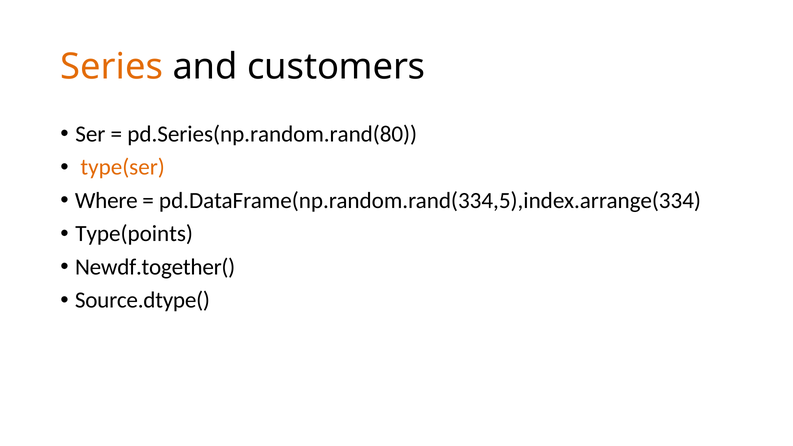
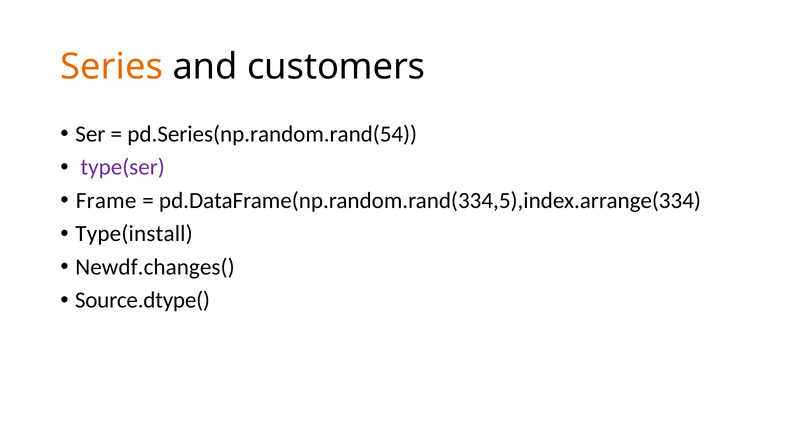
pd.Series(np.random.rand(80: pd.Series(np.random.rand(80 -> pd.Series(np.random.rand(54 (272, 134)
type(ser colour: orange -> purple (123, 167)
Where: Where -> Frame (106, 201)
Type(points: Type(points -> Type(install (134, 234)
Newdf.together(: Newdf.together( -> Newdf.changes( (155, 267)
